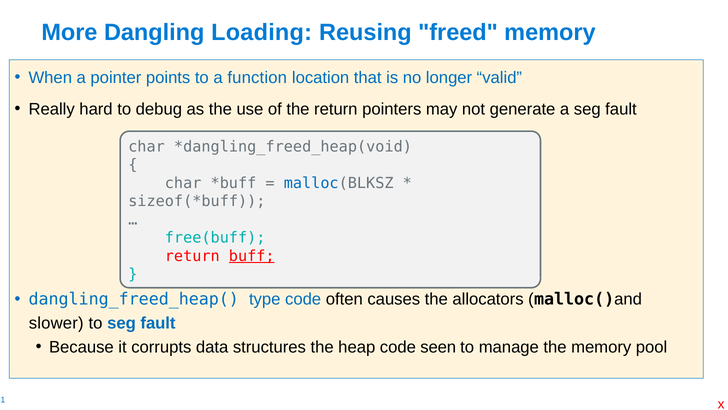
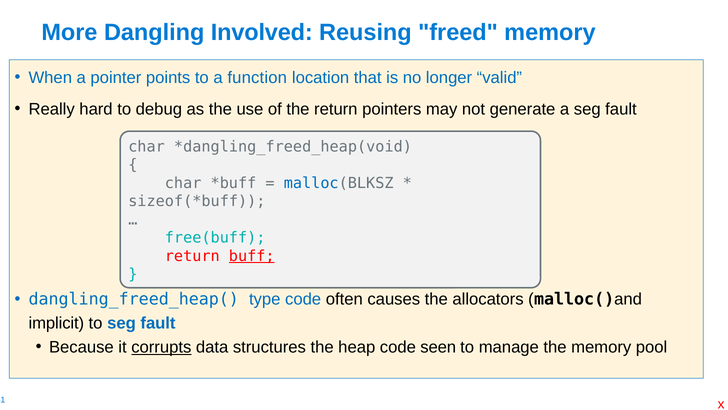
Loading: Loading -> Involved (262, 32)
slower: slower -> implicit (56, 323)
corrupts underline: none -> present (161, 347)
